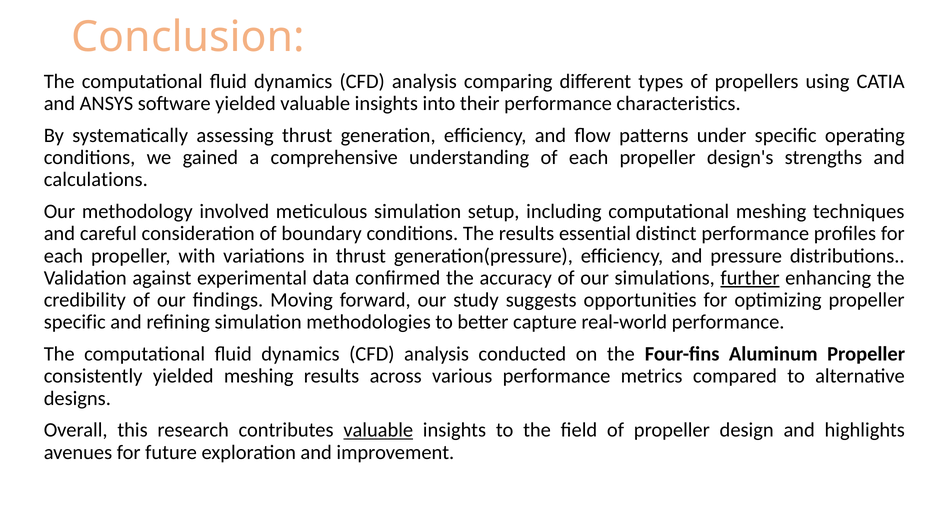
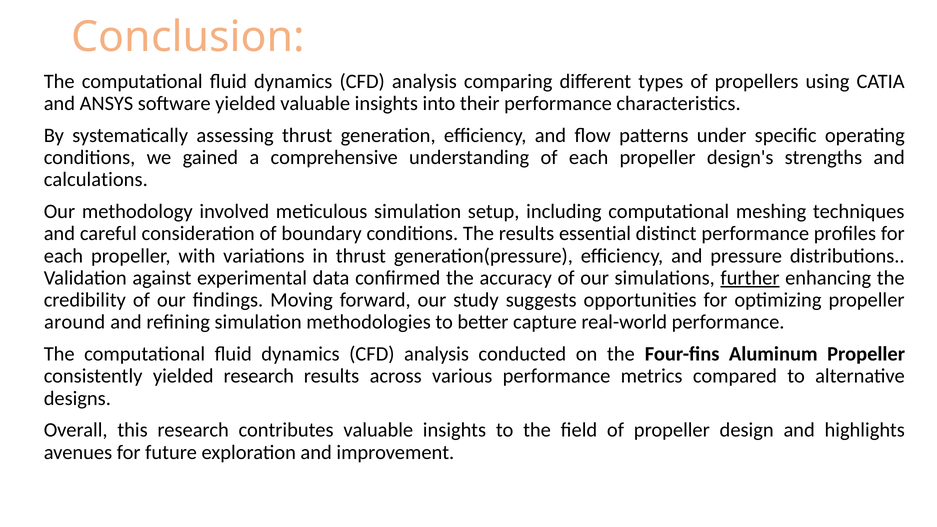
specific: specific -> around (75, 322)
yielded meshing: meshing -> research (259, 376)
valuable underline: present -> none (378, 430)
